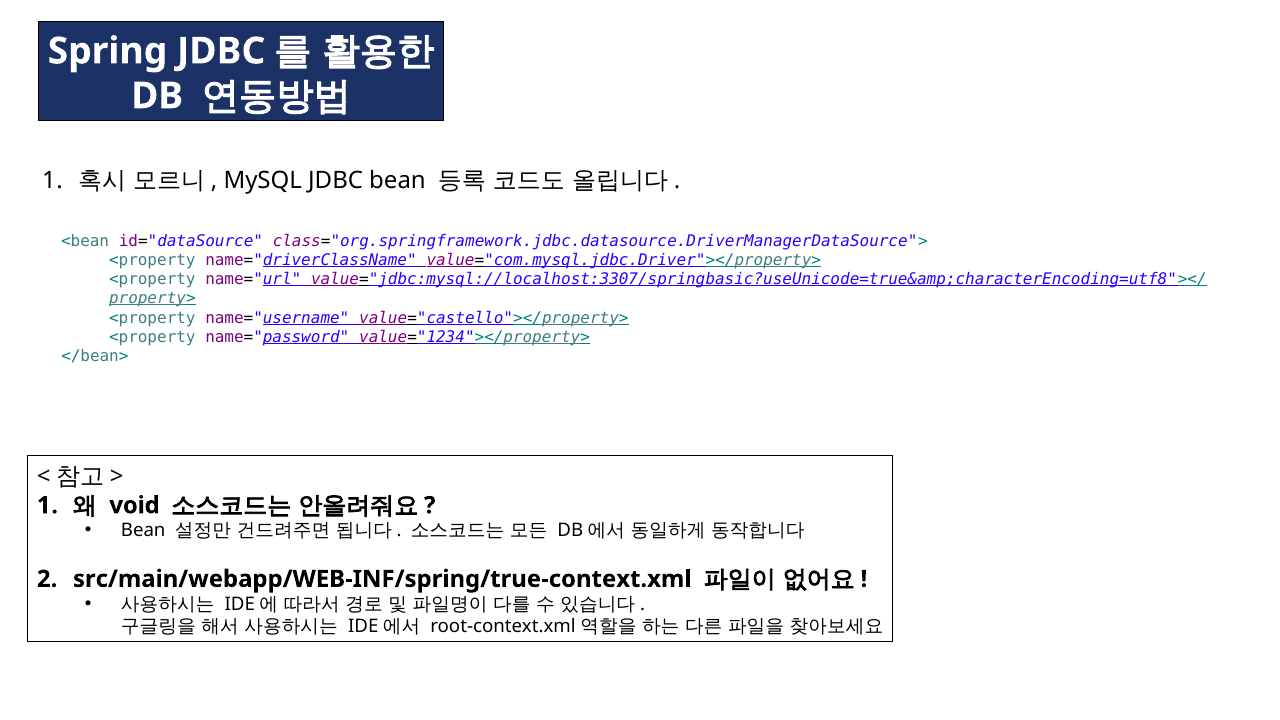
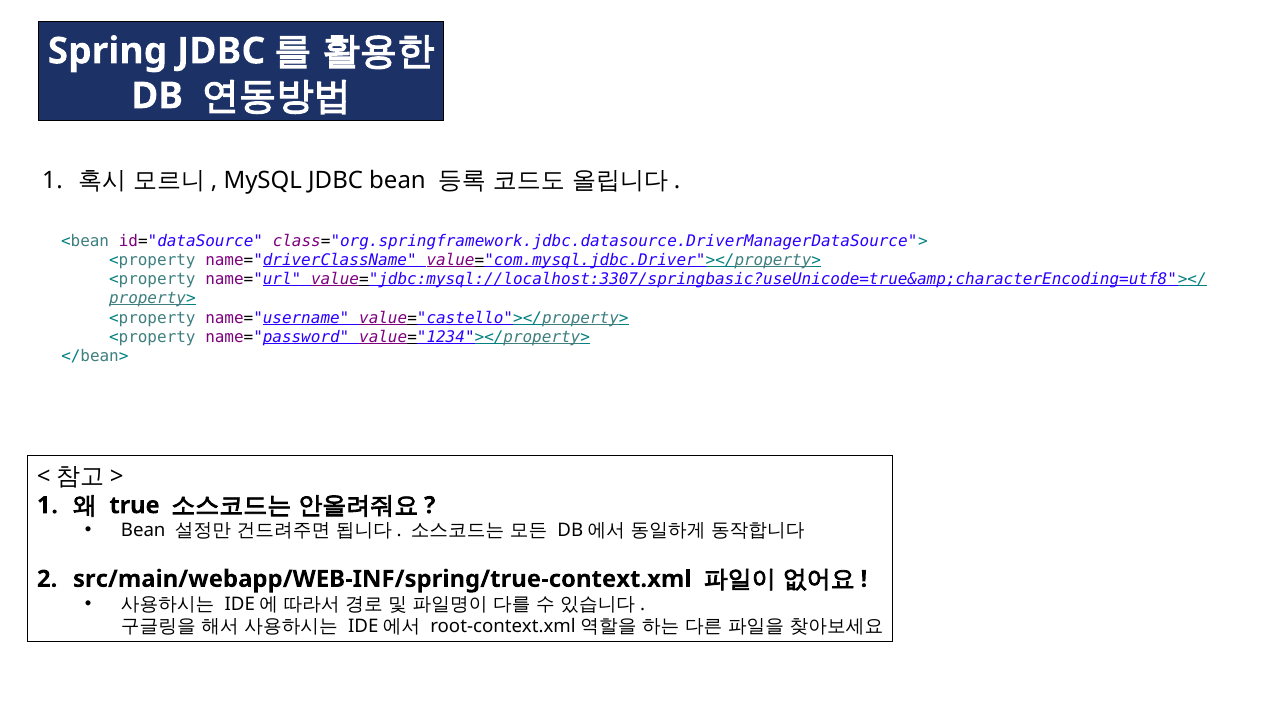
void: void -> true (135, 505)
